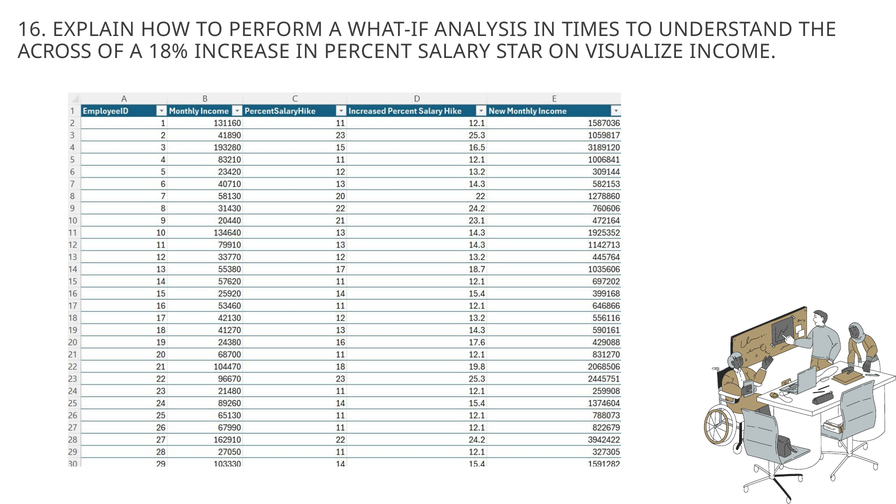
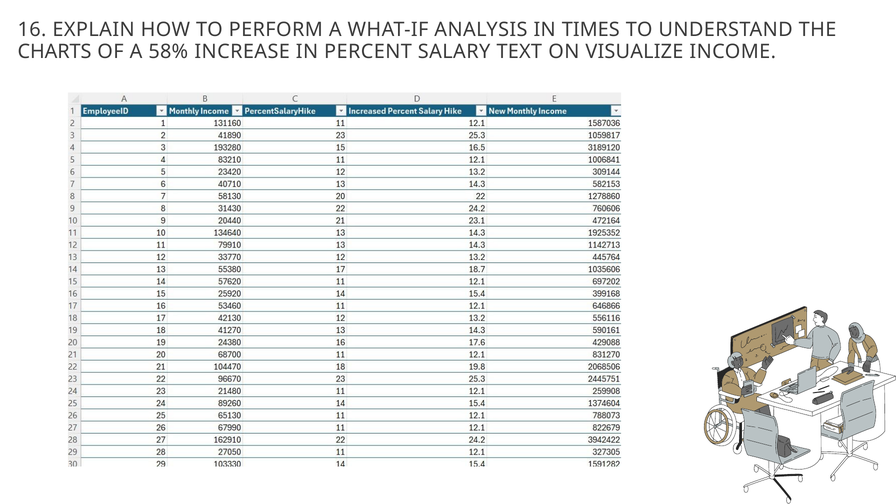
ACROSS: ACROSS -> CHARTS (55, 52)
18%: 18% -> 58% (168, 52)
STAR: STAR -> TEXT (519, 52)
